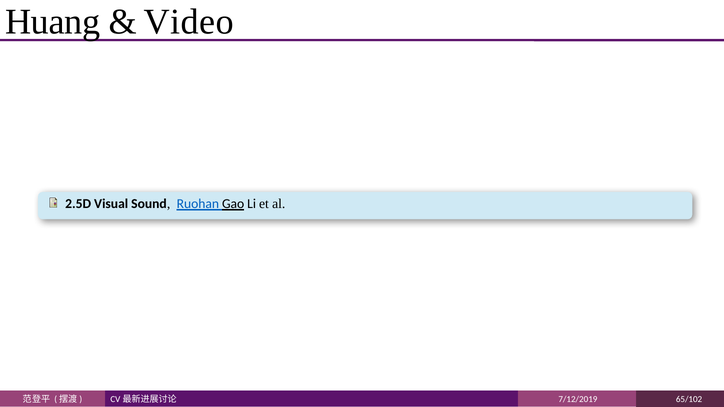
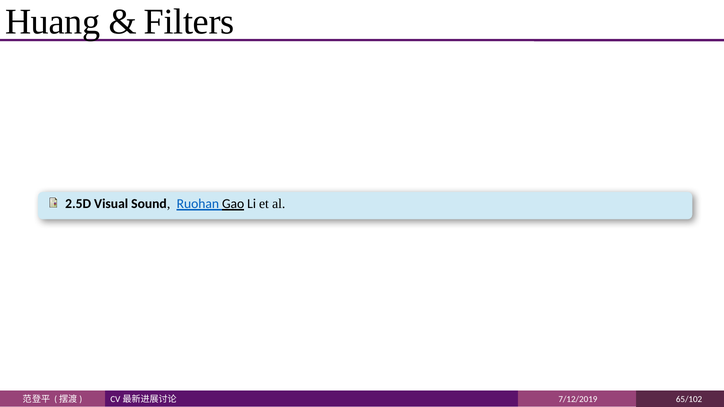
Video: Video -> Filters (189, 22)
